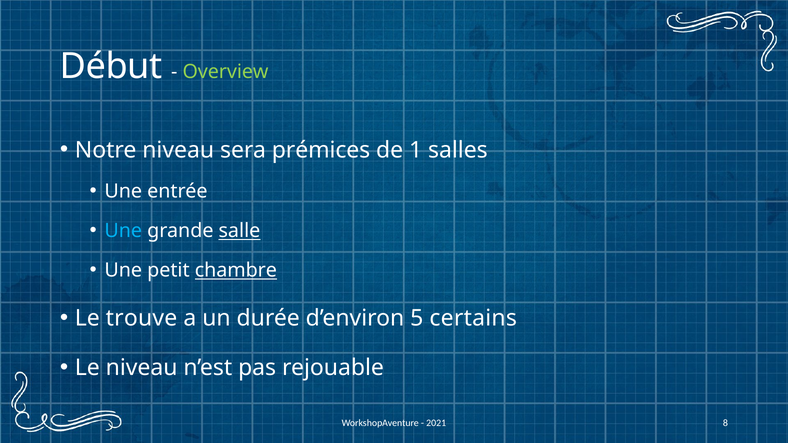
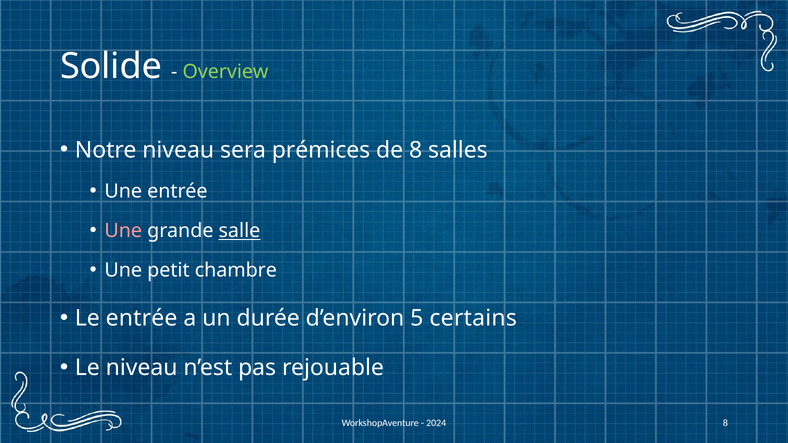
Début: Début -> Solide (111, 66)
de 1: 1 -> 8 (416, 150)
Une colour: light blue -> pink (123, 231)
chambre underline: present -> none (236, 271)
Le trouve: trouve -> entrée (142, 318)
2021: 2021 -> 2024 (436, 423)
